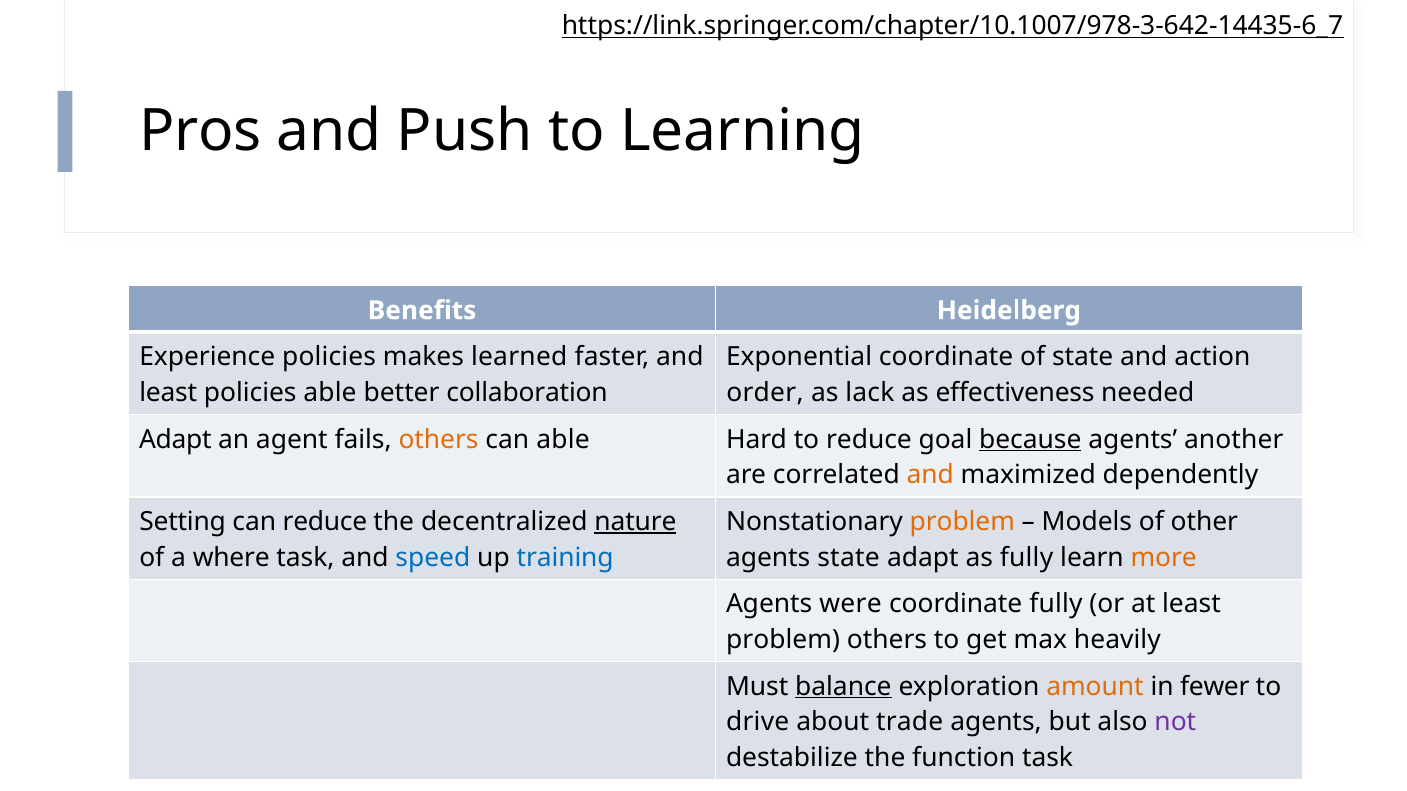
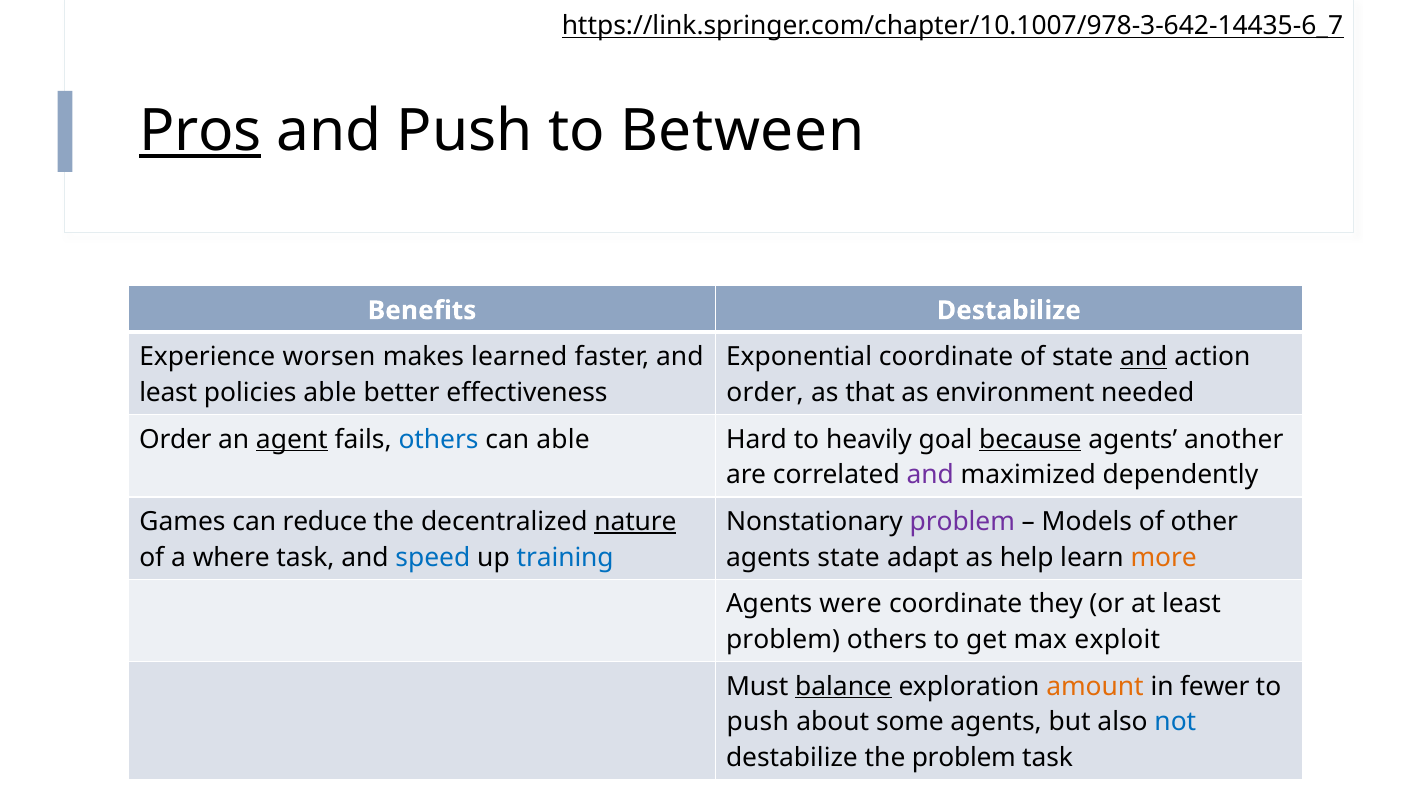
Pros underline: none -> present (200, 131)
Learning: Learning -> Between (742, 131)
Benefits Heidelberg: Heidelberg -> Destabilize (1009, 311)
Experience policies: policies -> worsen (329, 357)
and underline: none -> present (1144, 357)
collaboration: collaboration -> effectiveness (527, 393)
lack: lack -> that (870, 393)
effectiveness: effectiveness -> environment (1015, 393)
Adapt: Adapt -> Order (175, 440)
agent underline: none -> present (292, 440)
others colour: orange -> blue (439, 440)
to reduce: reduce -> heavily (869, 440)
and colour: orange -> purple (930, 475)
Setting: Setting -> Games (182, 522)
problem colour: orange -> purple (962, 522)
as fully: fully -> help (1027, 558)
coordinate fully: fully -> they (1056, 604)
heavily: heavily -> exploit (1117, 640)
drive: drive -> push (758, 723)
trade: trade -> some (910, 723)
not colour: purple -> blue (1175, 723)
the function: function -> problem (964, 759)
